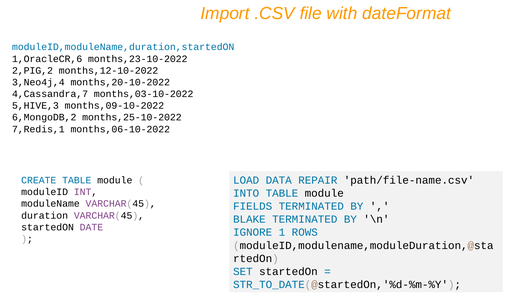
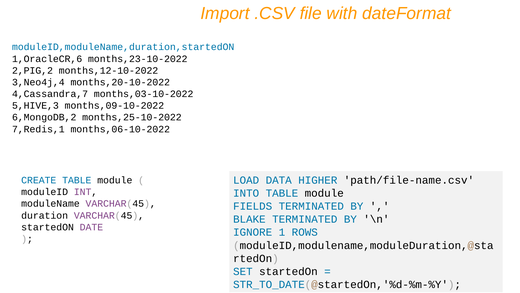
REPAIR: REPAIR -> HIGHER (318, 180)
